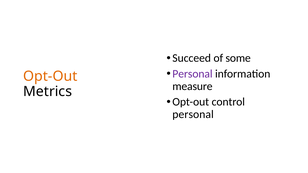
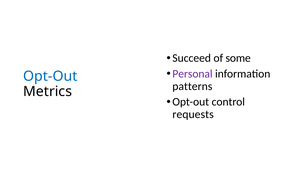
Opt-Out colour: orange -> blue (50, 76)
measure: measure -> patterns (192, 86)
personal: personal -> requests (193, 115)
